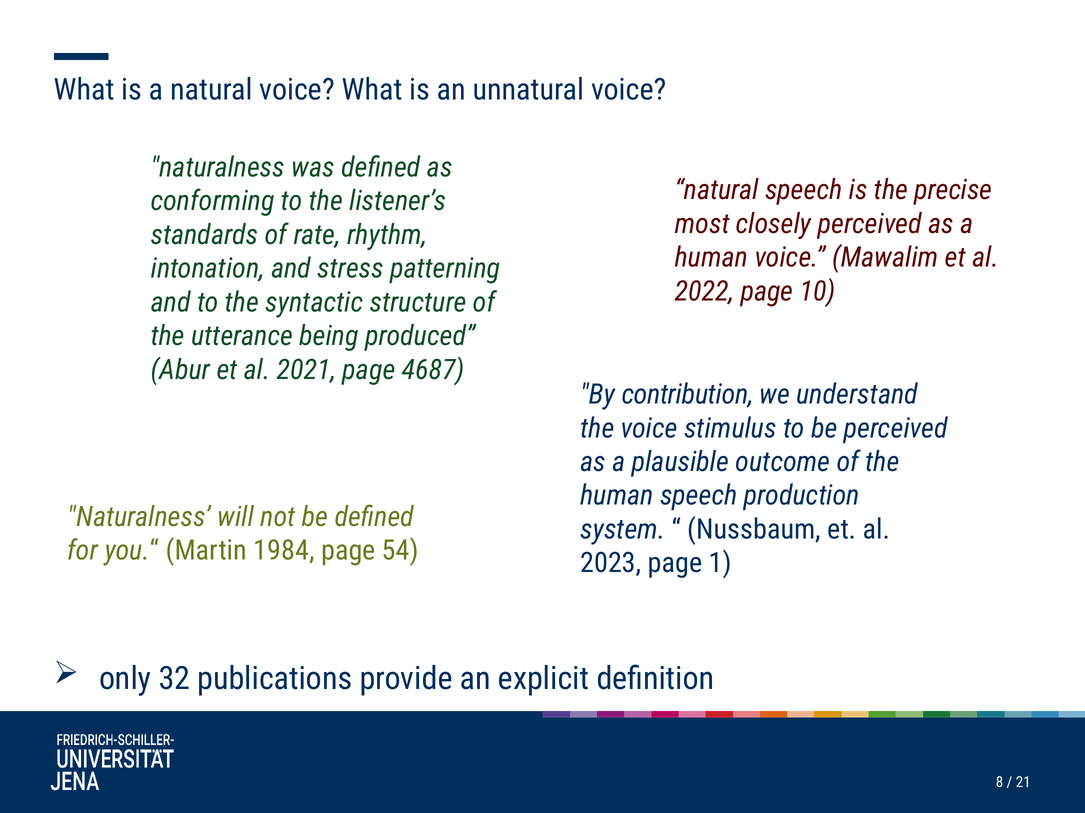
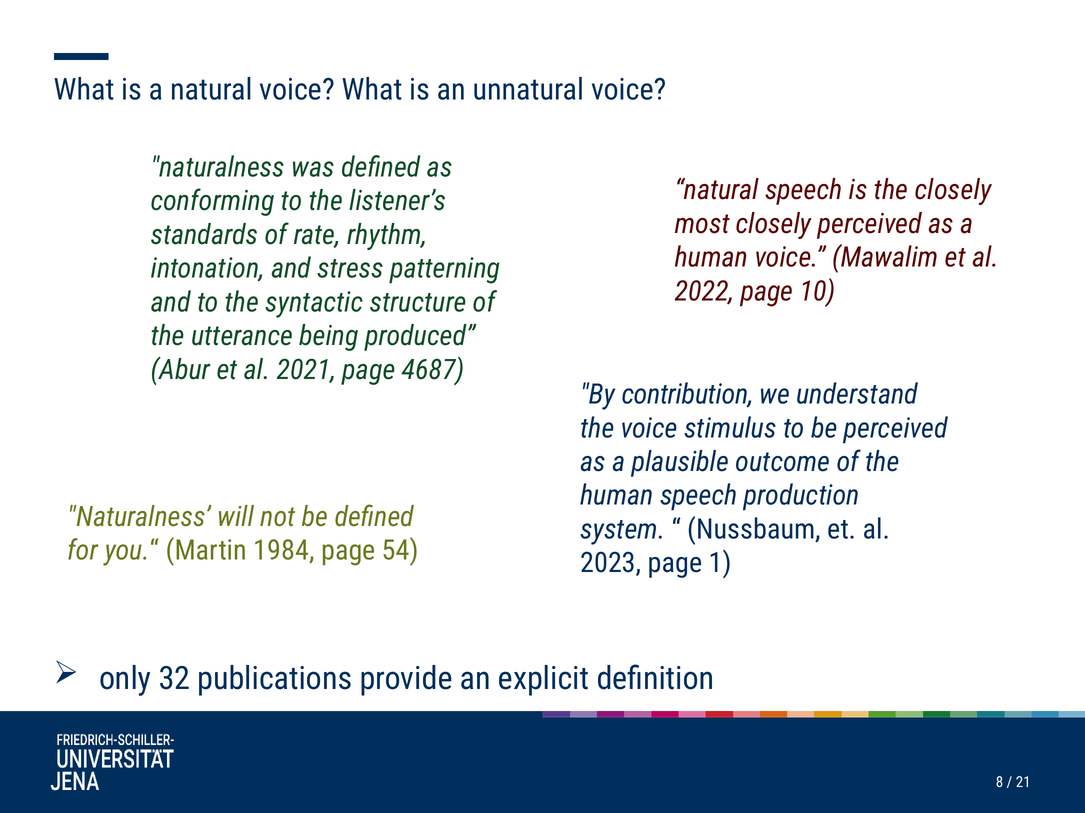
the precise: precise -> closely (953, 190)
